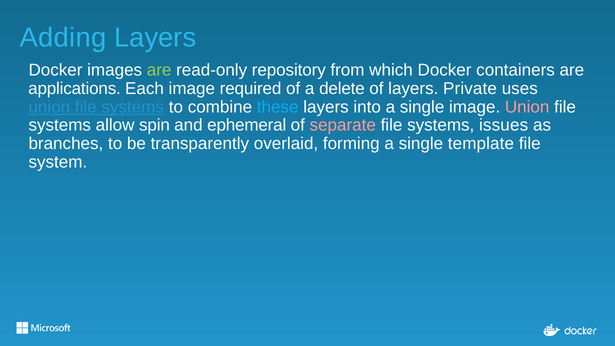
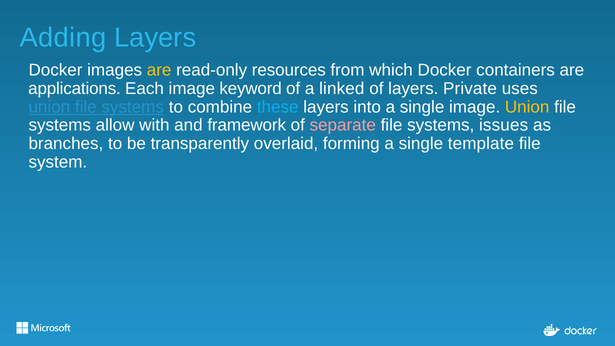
are colour: light green -> yellow (159, 70)
repository: repository -> resources (289, 70)
required: required -> keyword (251, 88)
delete: delete -> linked (342, 88)
Union colour: pink -> yellow (527, 107)
spin: spin -> with (154, 125)
ephemeral: ephemeral -> framework (247, 125)
